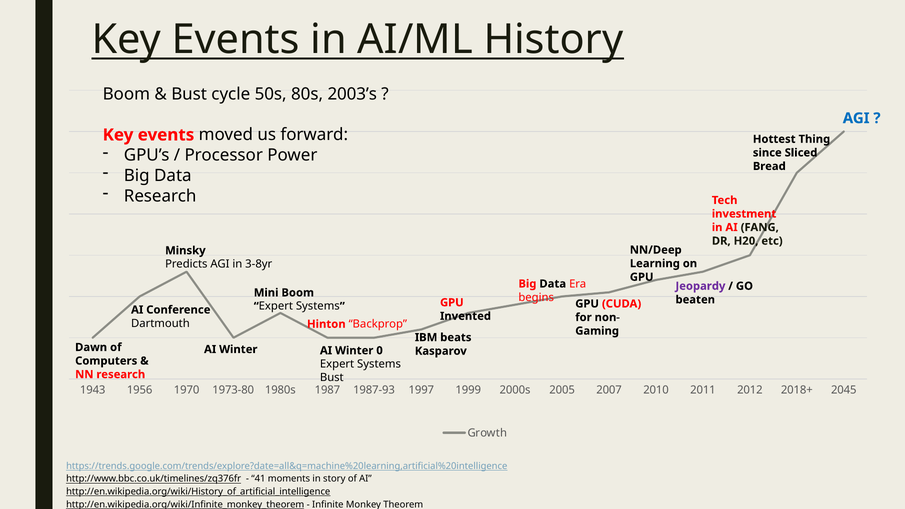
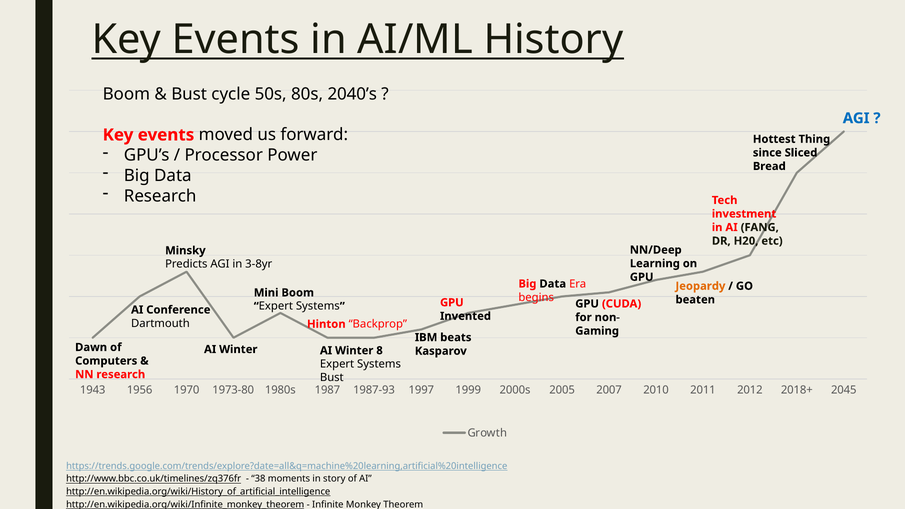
2003’s: 2003’s -> 2040’s (352, 94)
Jeopardy colour: purple -> orange (700, 286)
0: 0 -> 8 (380, 351)
41: 41 -> 38 (258, 479)
